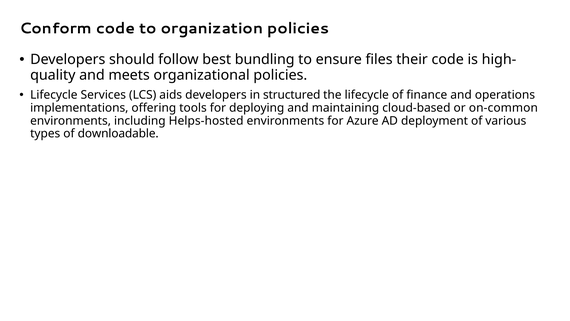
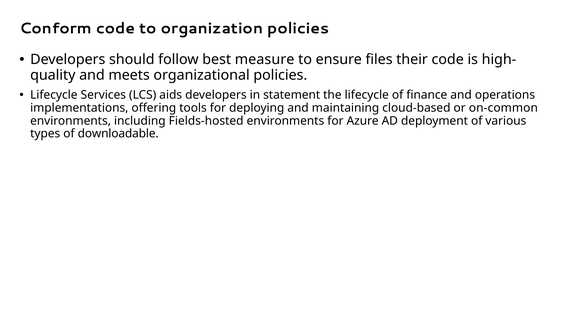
bundling: bundling -> measure (265, 59)
structured: structured -> statement (292, 95)
Helps-hosted: Helps-hosted -> Fields-hosted (206, 121)
